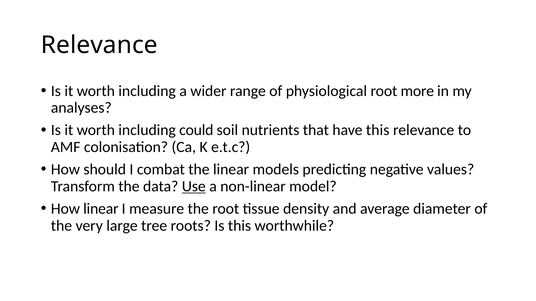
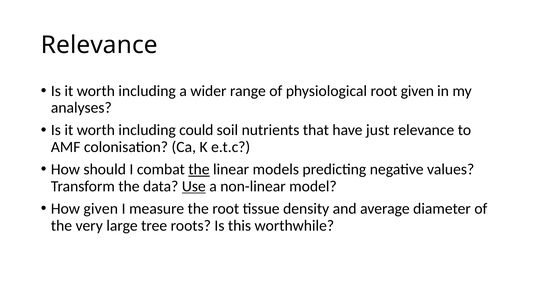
root more: more -> given (417, 91)
have this: this -> just (378, 130)
the underline: none -> present (199, 170)
How linear: linear -> given (101, 209)
